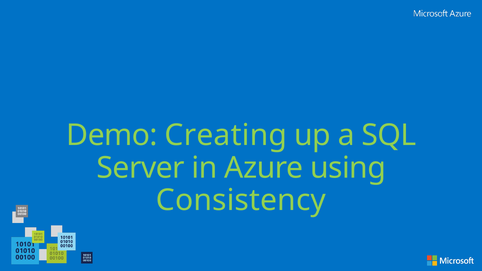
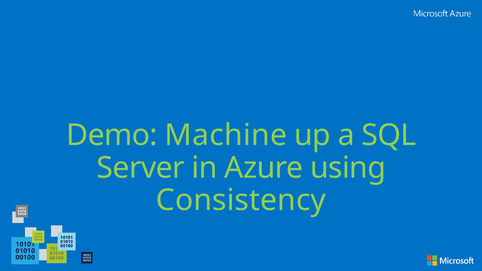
Creating: Creating -> Machine (226, 135)
